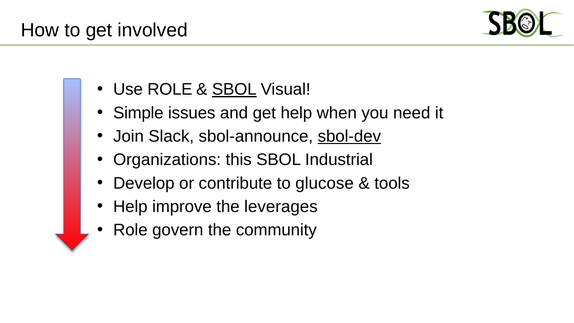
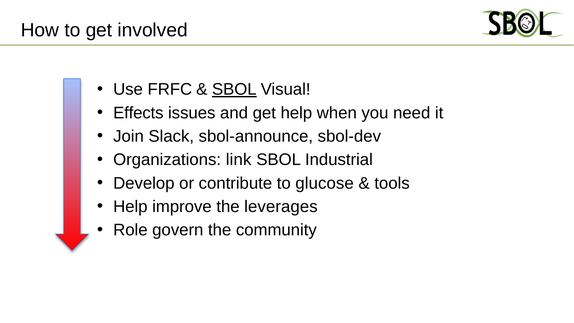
Use ROLE: ROLE -> FRFC (170, 89)
Simple: Simple -> Effects (138, 113)
sbol-dev underline: present -> none (349, 136)
this: this -> link (239, 160)
